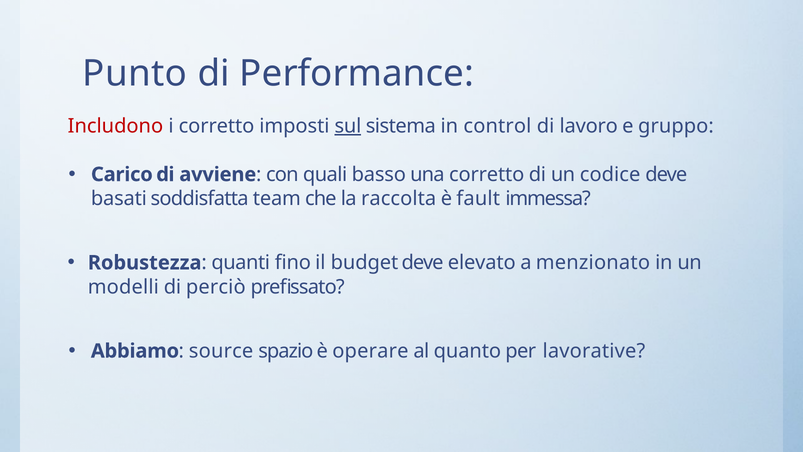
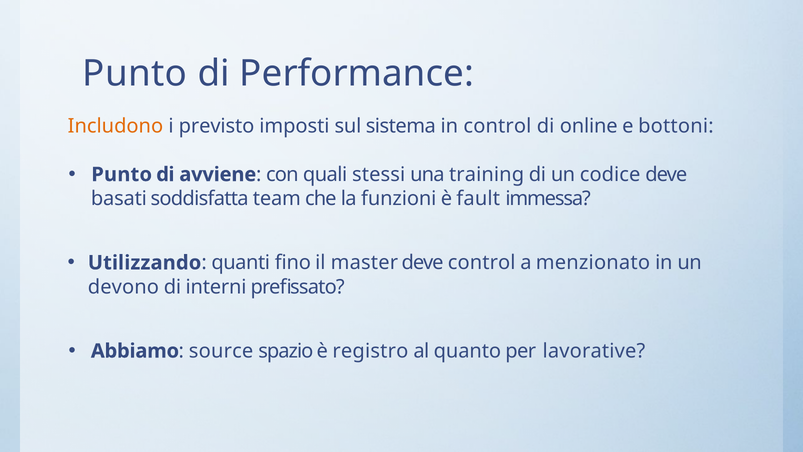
Includono colour: red -> orange (115, 126)
i corretto: corretto -> previsto (217, 126)
sul underline: present -> none (348, 126)
lavoro: lavoro -> online (589, 126)
gruppo: gruppo -> bottoni (676, 126)
Carico: Carico -> Punto (122, 174)
basso: basso -> stessi (379, 174)
una corretto: corretto -> training (487, 174)
raccolta: raccolta -> funzioni (399, 199)
Robustezza: Robustezza -> Utilizzando (145, 263)
budget: budget -> master (364, 263)
deve elevato: elevato -> control (482, 263)
modelli: modelli -> devono (123, 287)
perciò: perciò -> interni (216, 287)
operare: operare -> registro (370, 351)
